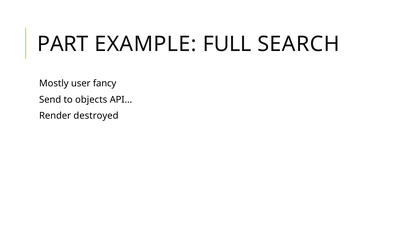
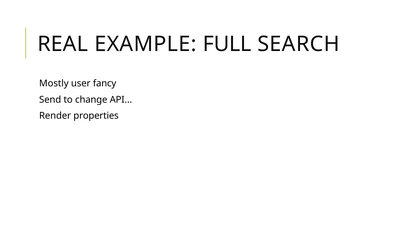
PART: PART -> REAL (63, 44)
objects: objects -> change (91, 100)
destroyed: destroyed -> properties (96, 116)
